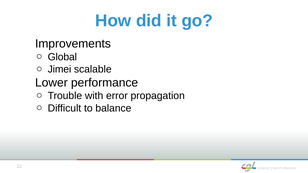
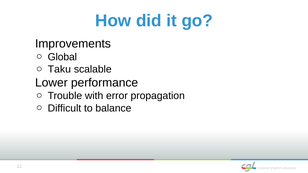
Jimei: Jimei -> Taku (59, 69)
